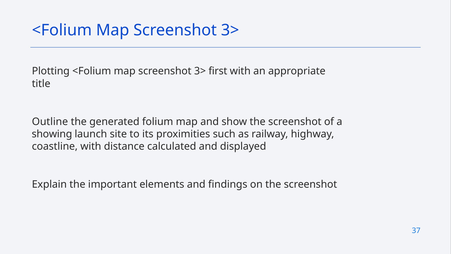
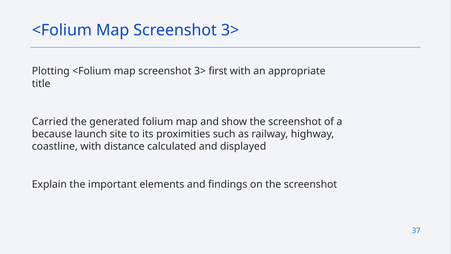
Outline: Outline -> Carried (50, 121)
showing: showing -> because (52, 134)
